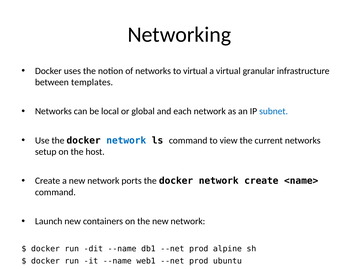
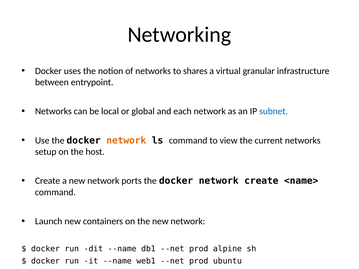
to virtual: virtual -> shares (195, 71)
templates: templates -> entrypoint (92, 82)
network colour: blue -> orange (126, 141)
